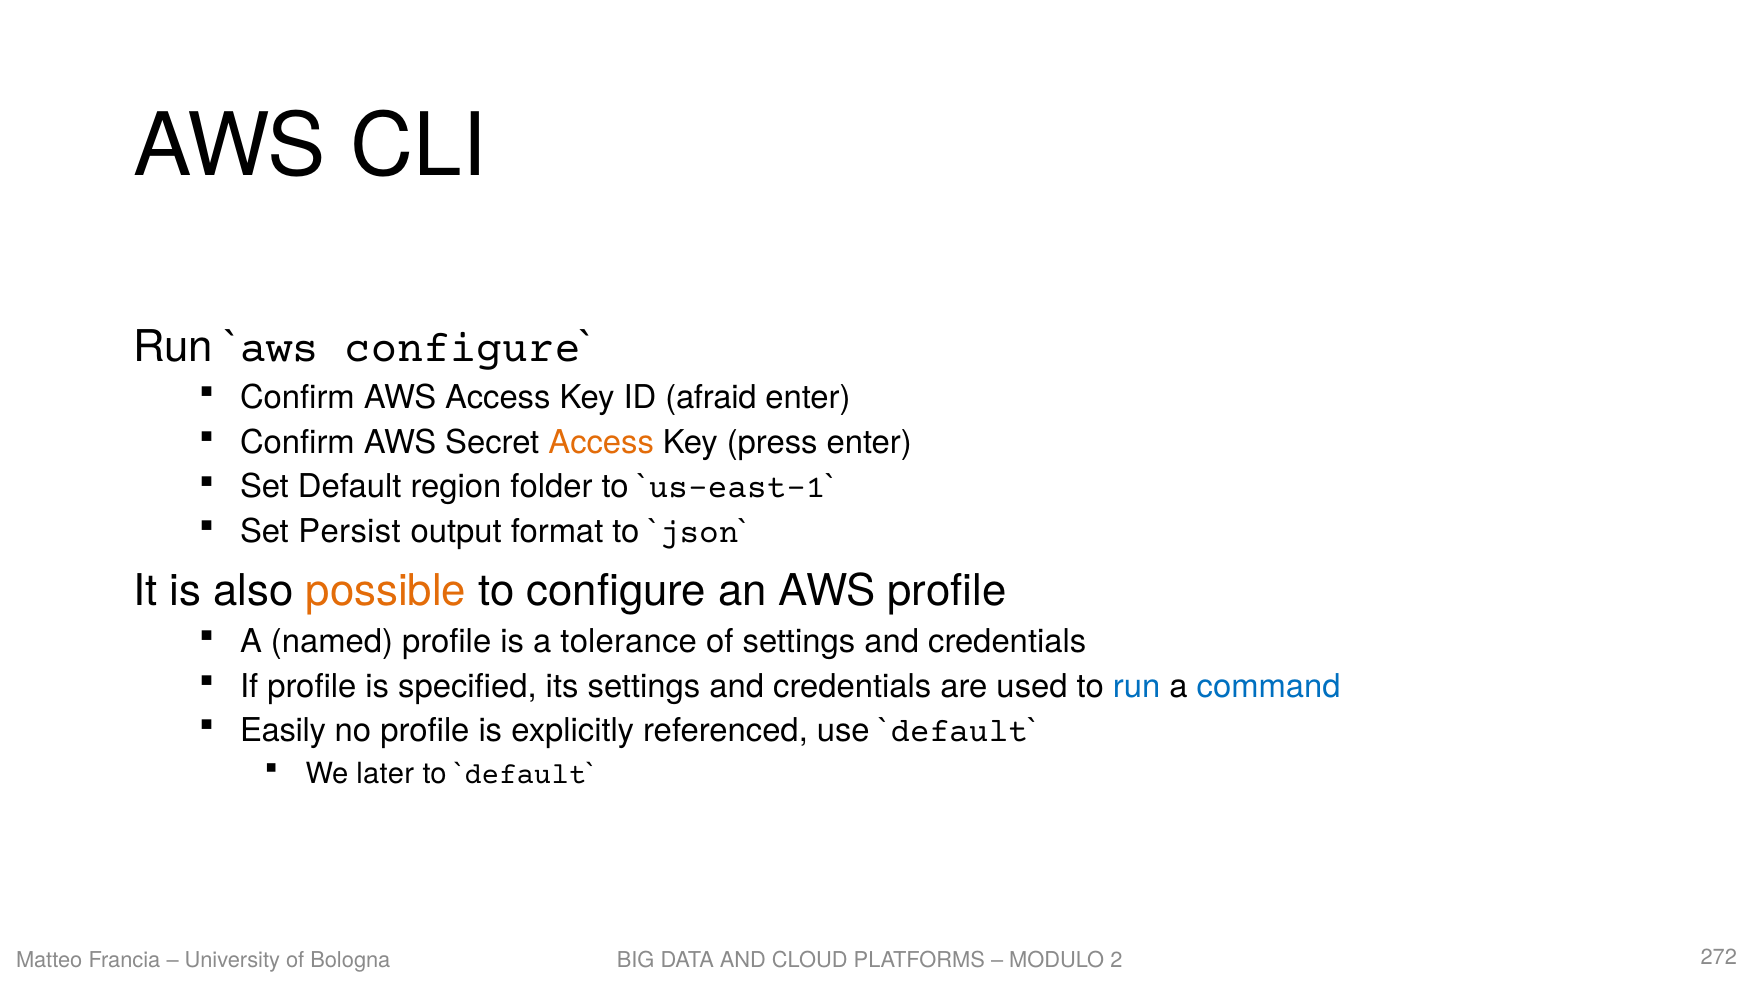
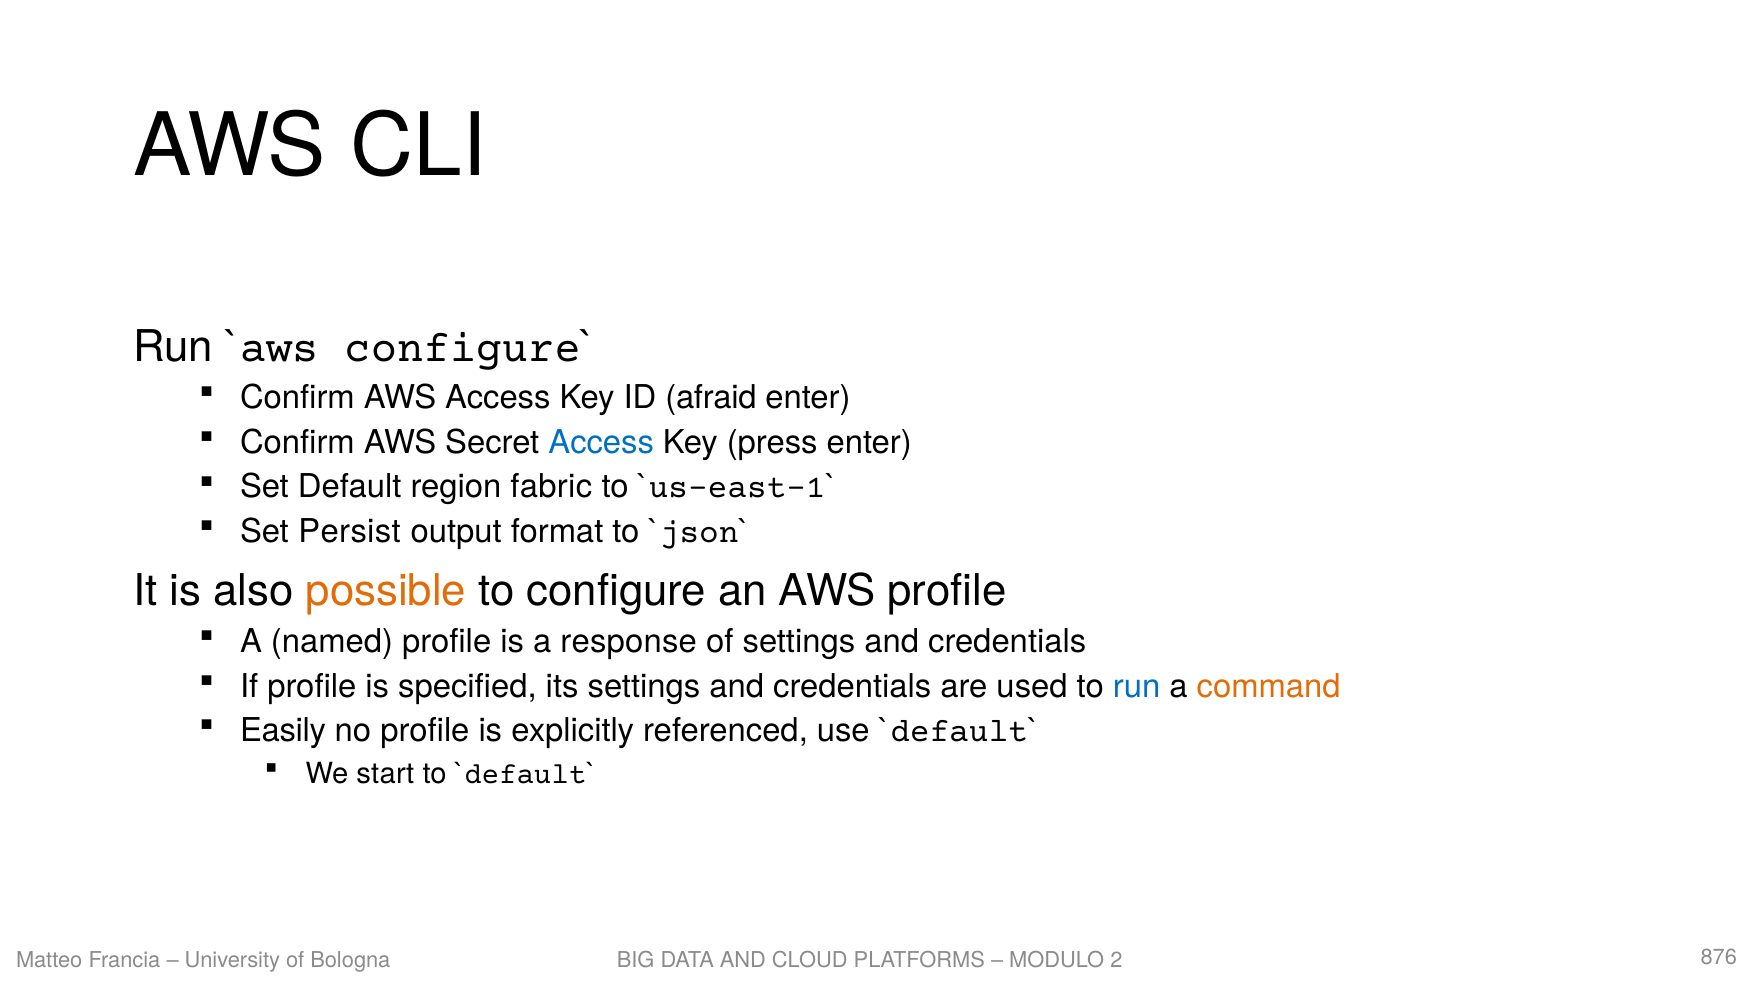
Access colour: orange -> blue (601, 442)
folder: folder -> fabric (551, 487)
tolerance: tolerance -> response (629, 641)
command colour: blue -> orange (1269, 686)
later: later -> start (385, 773)
272: 272 -> 876 (1719, 957)
